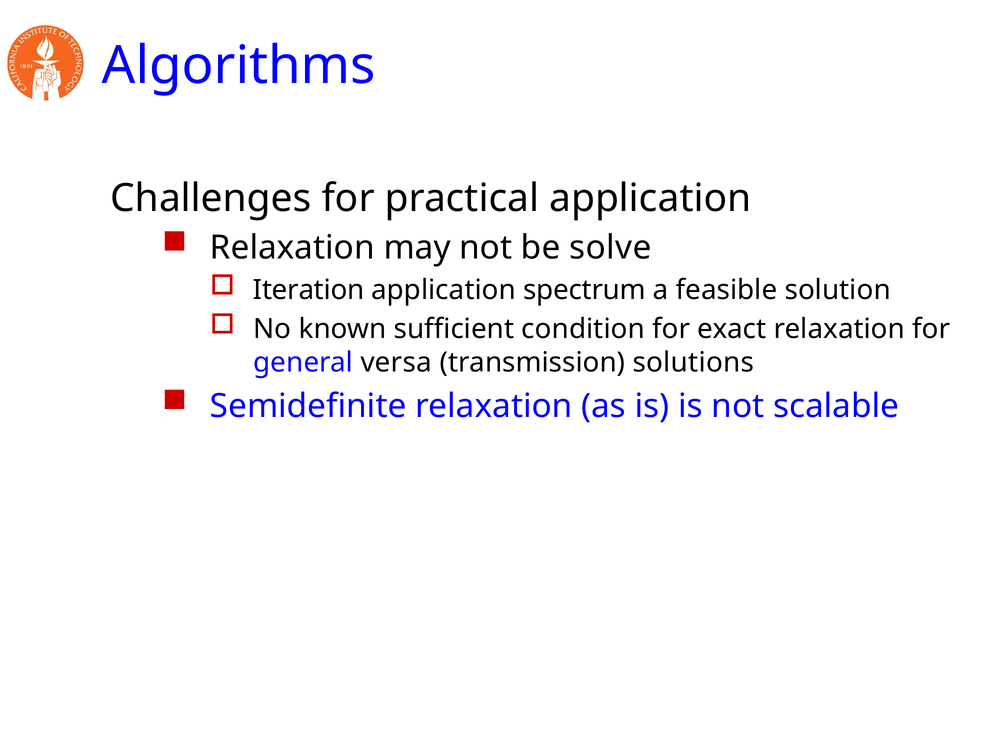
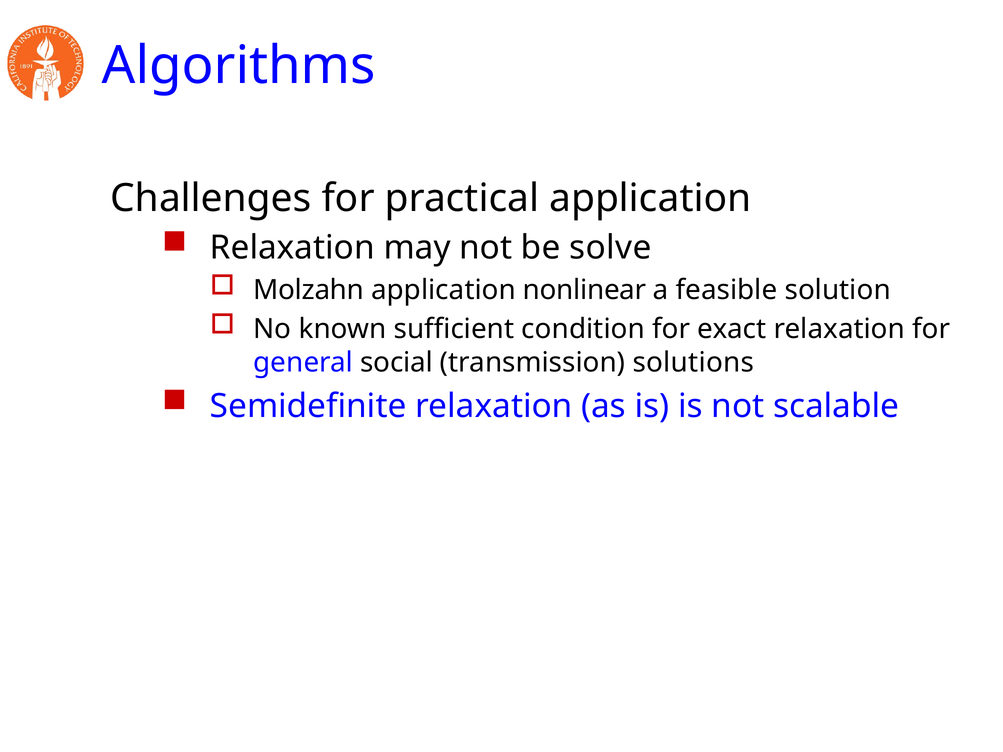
Iteration: Iteration -> Molzahn (309, 290)
spectrum: spectrum -> nonlinear (585, 290)
versa: versa -> social (397, 363)
